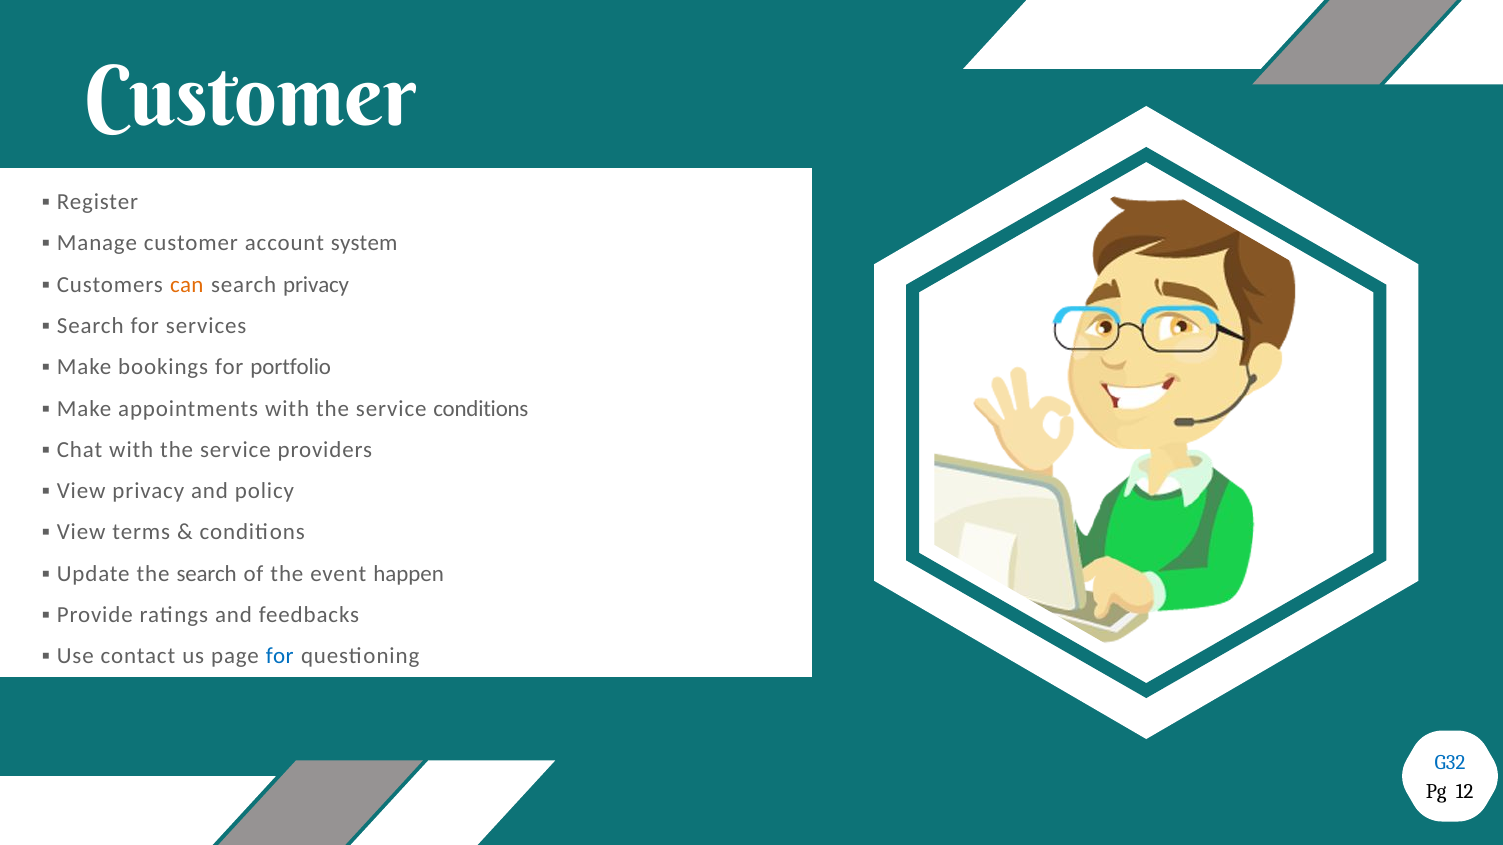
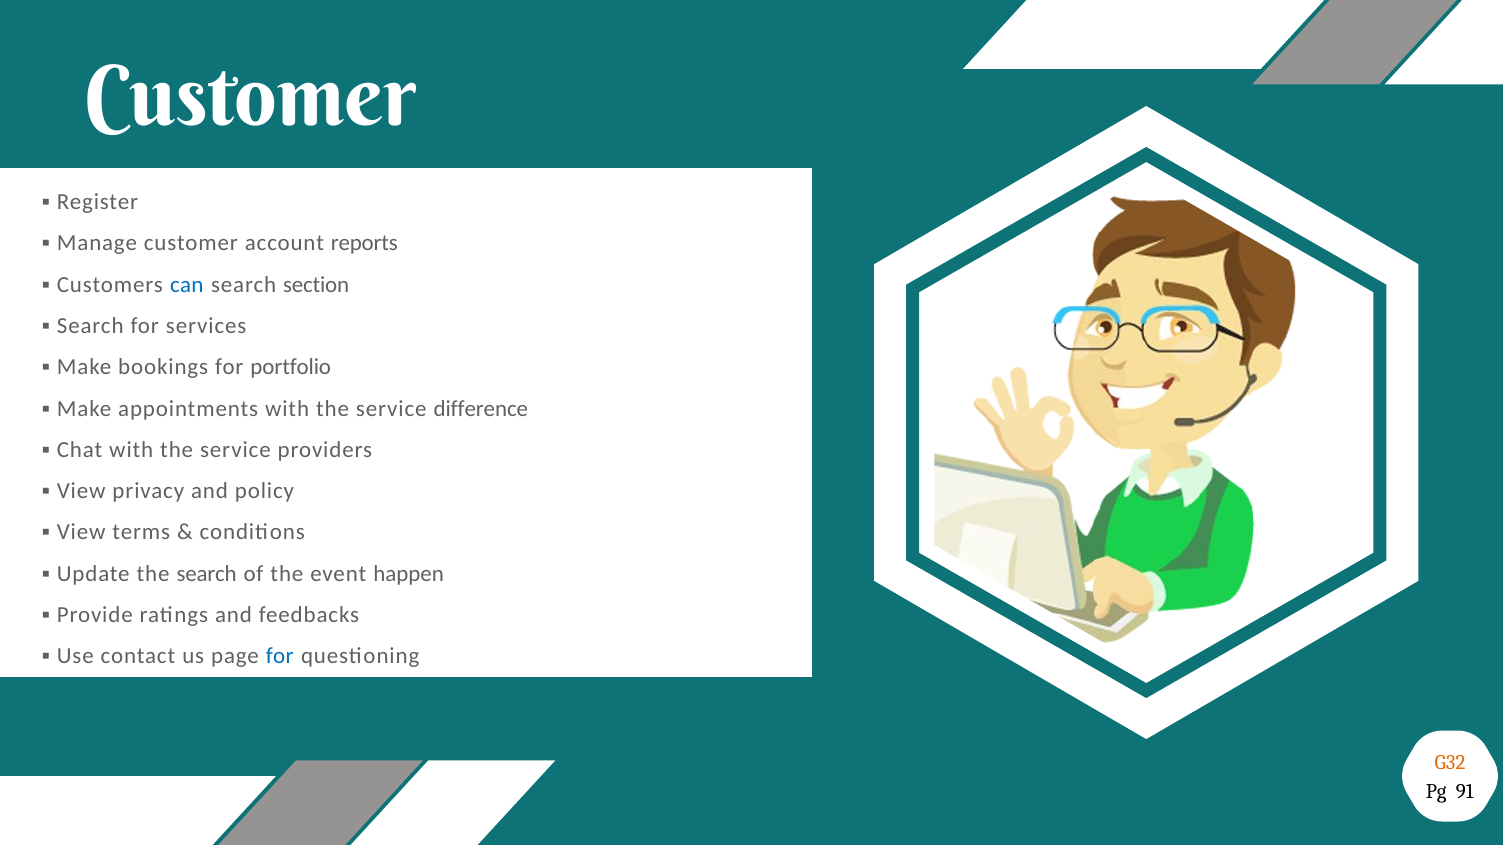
system: system -> reports (364, 243)
can colour: orange -> blue (187, 285)
search privacy: privacy -> section (316, 285)
service conditions: conditions -> difference (481, 409)
G32 colour: blue -> orange (1450, 763)
12: 12 -> 91 (1465, 792)
